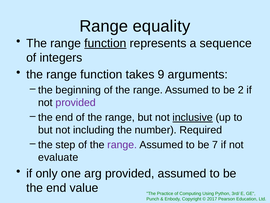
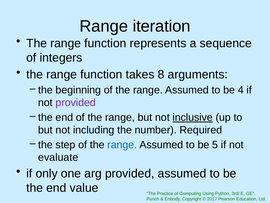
equality: equality -> iteration (162, 26)
function underline: present -> none (105, 43)
9: 9 -> 8 (161, 74)
2: 2 -> 4 (241, 90)
range colour: purple -> blue (122, 144)
7: 7 -> 5 (215, 144)
